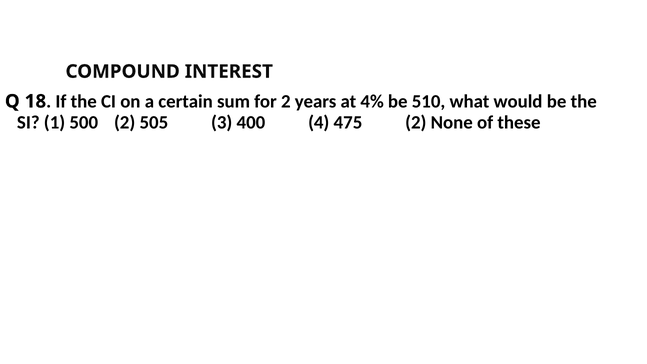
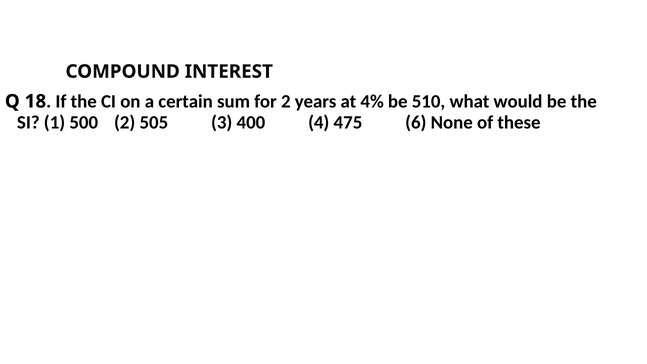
475 2: 2 -> 6 (416, 123)
